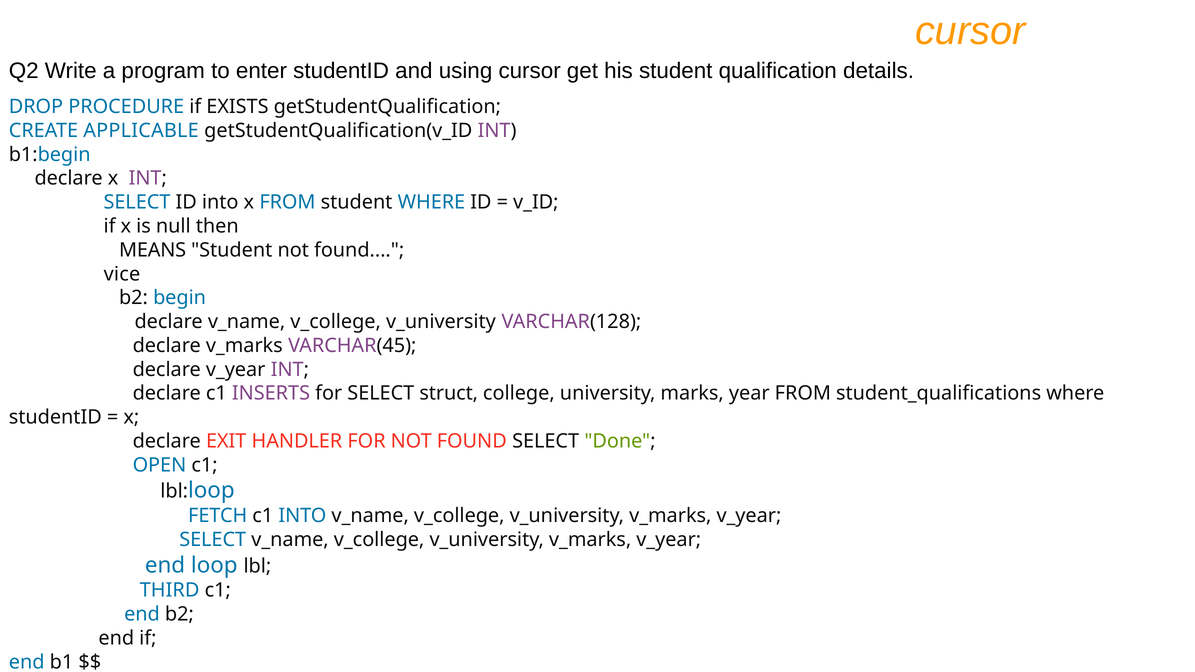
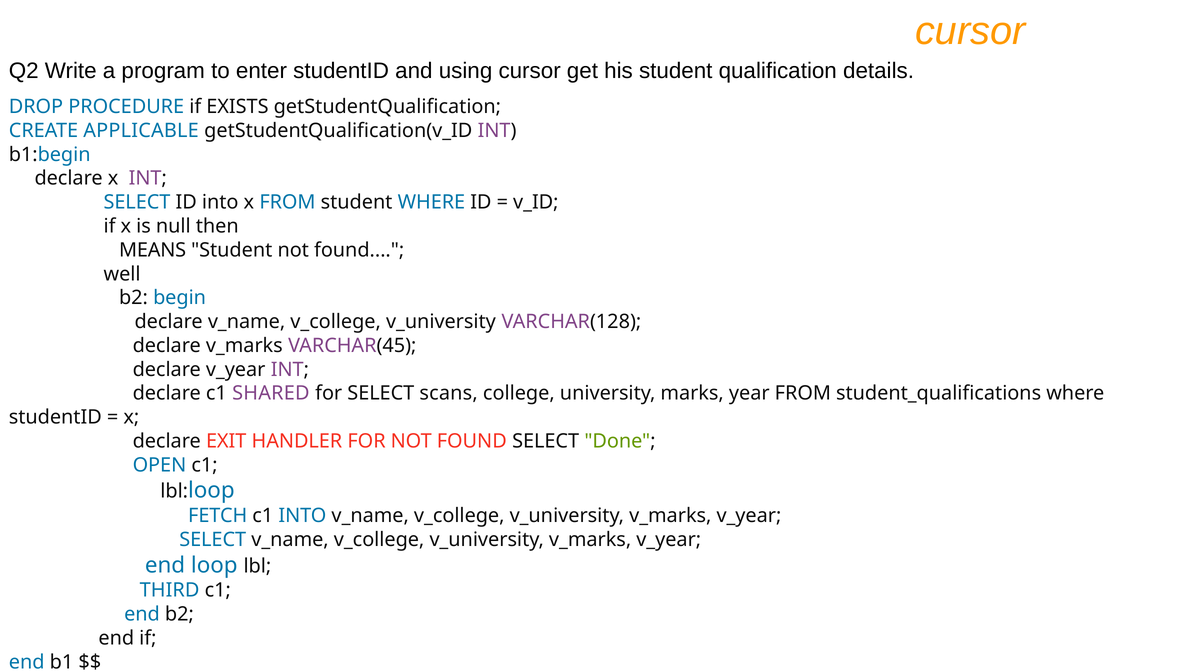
vice: vice -> well (122, 274)
INSERTS: INSERTS -> SHARED (271, 393)
struct: struct -> scans (449, 393)
